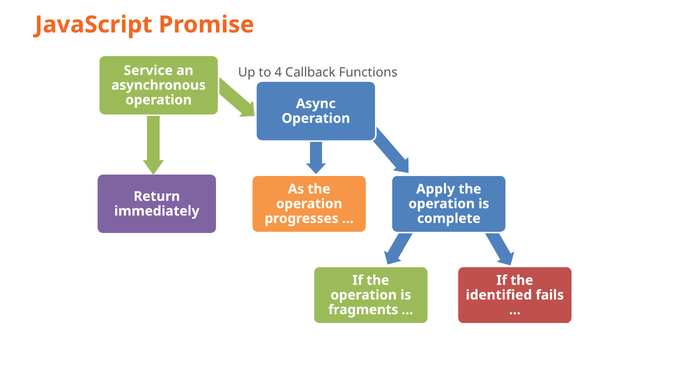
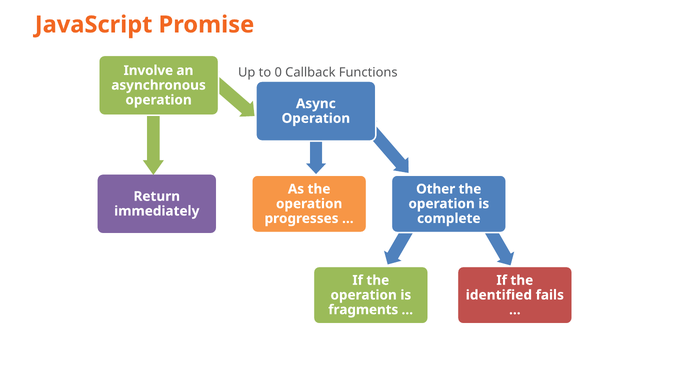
Service: Service -> Involve (148, 70)
4: 4 -> 0 (278, 73)
Apply: Apply -> Other (436, 189)
